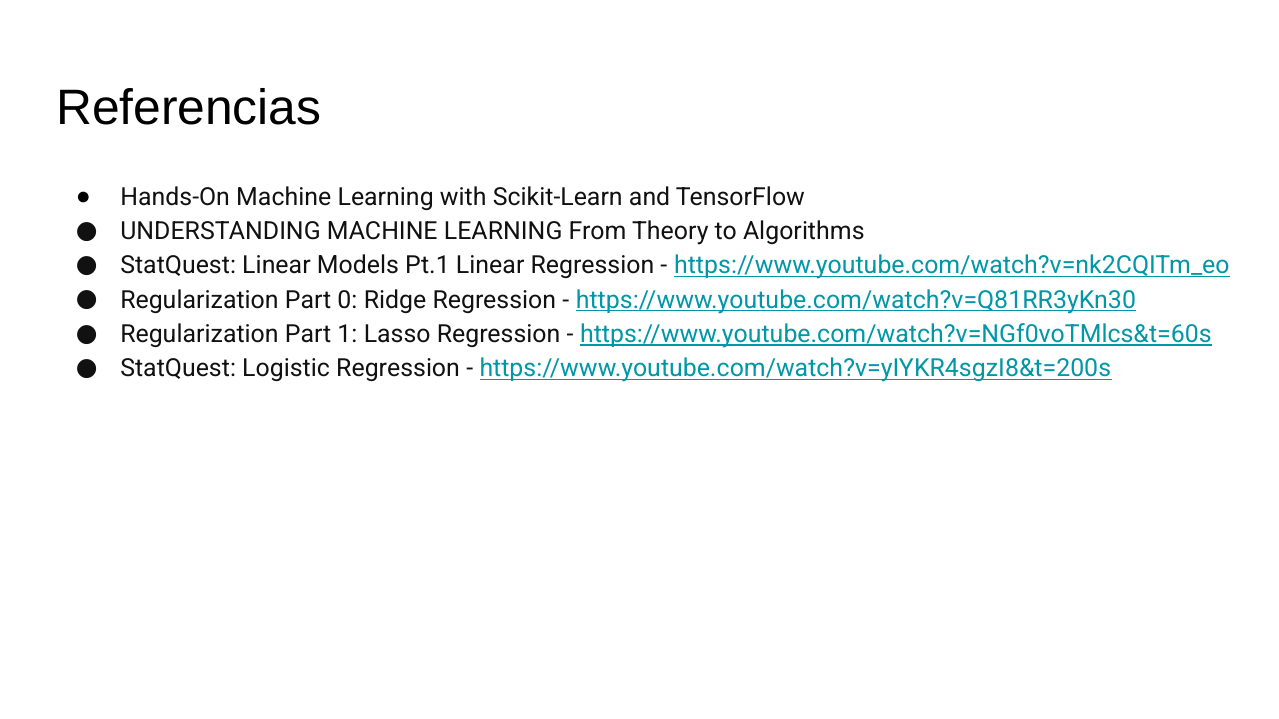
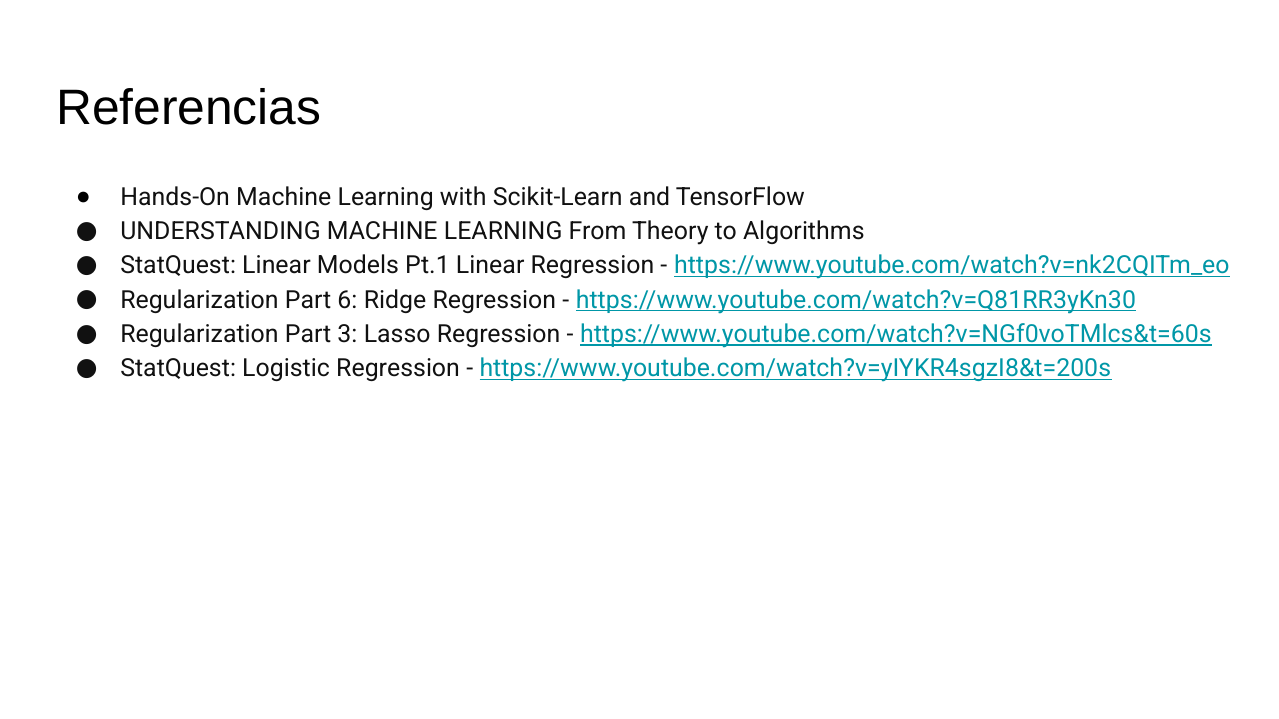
0: 0 -> 6 (347, 300)
1: 1 -> 3 (347, 335)
